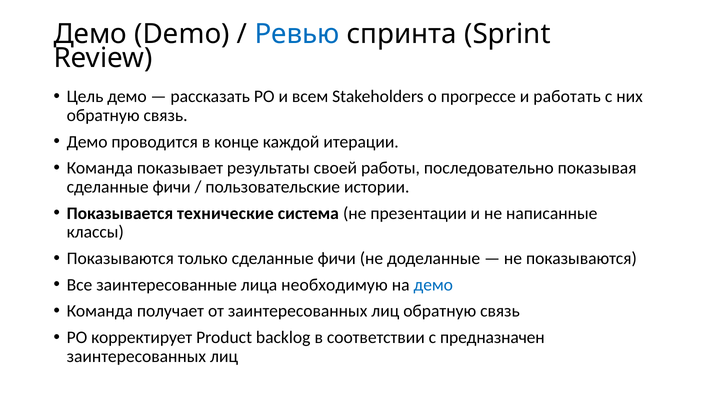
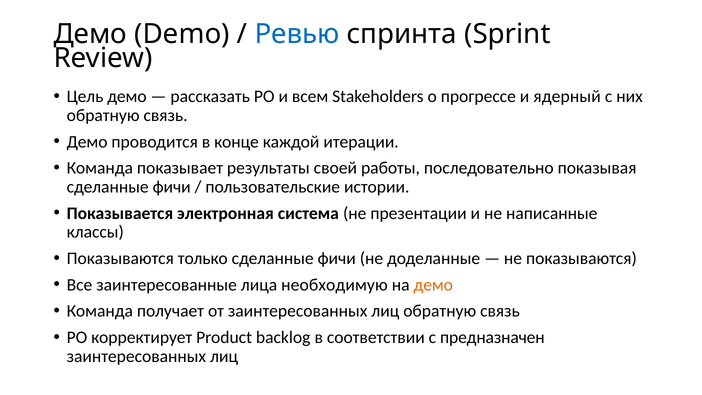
работать: работать -> ядерный (567, 96)
технические: технические -> электронная (225, 213)
демо colour: blue -> orange (433, 285)
